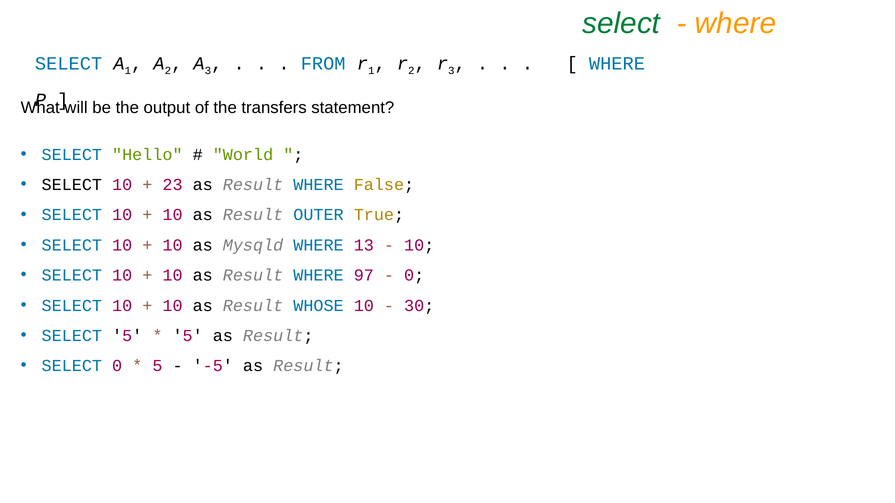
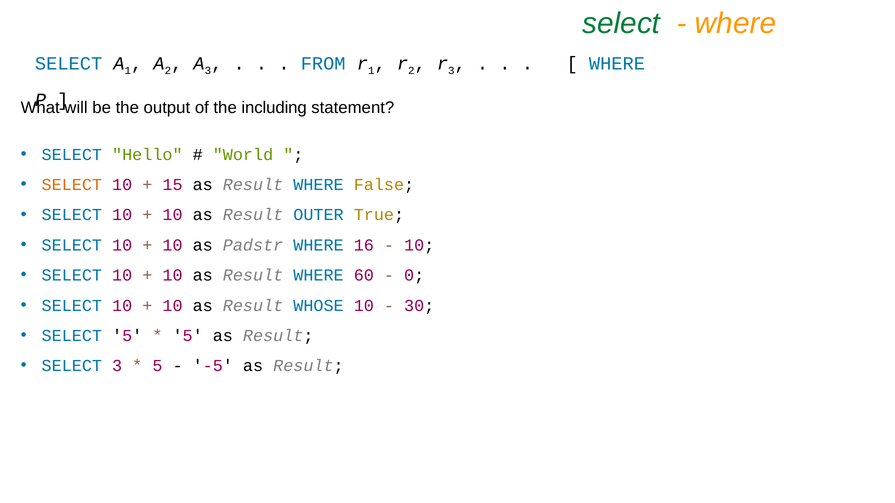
transfers: transfers -> including (274, 108)
SELECT colour: black -> orange (72, 185)
23: 23 -> 15 (173, 185)
Mysqld: Mysqld -> Padstr (253, 245)
13: 13 -> 16 (364, 245)
97: 97 -> 60 (364, 276)
SELECT 0: 0 -> 3 (117, 366)
